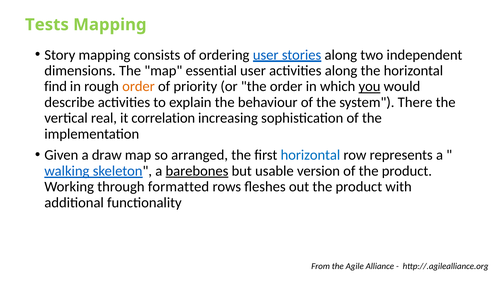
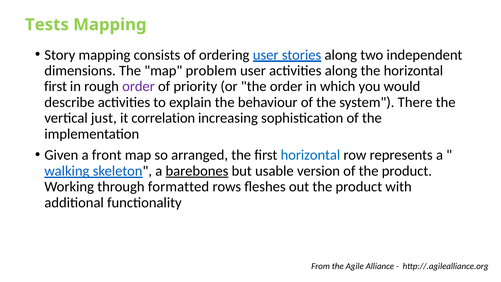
essential: essential -> problem (211, 71)
find: find -> first (56, 86)
order colour: orange -> purple (138, 86)
you underline: present -> none (370, 86)
real: real -> just (104, 118)
draw: draw -> front (107, 155)
